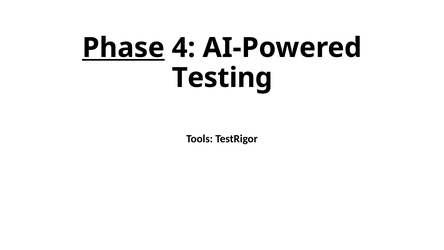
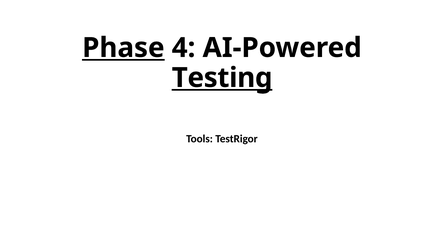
Testing underline: none -> present (222, 78)
